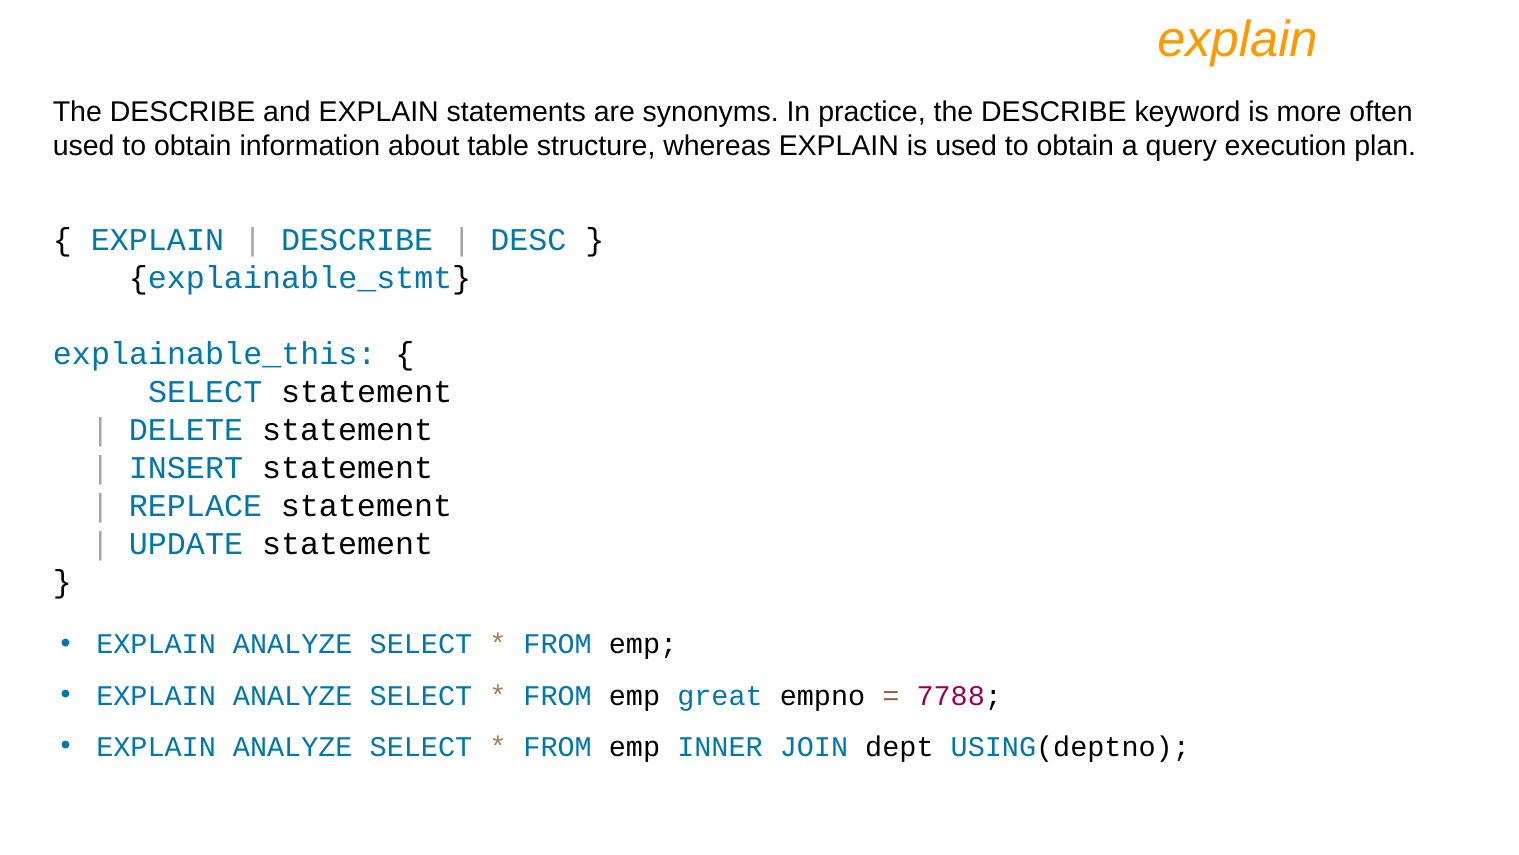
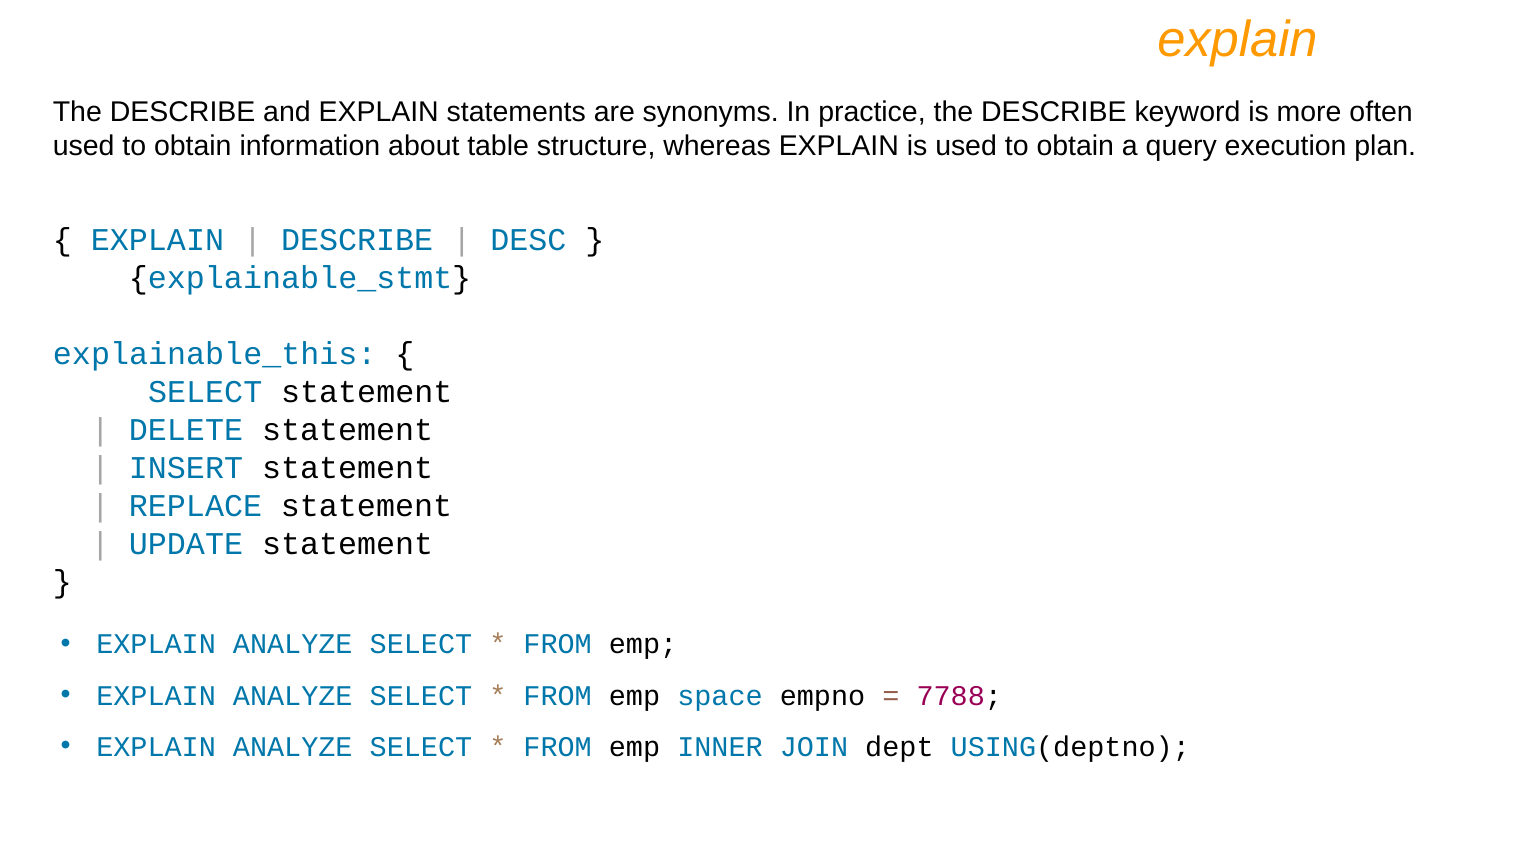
great: great -> space (720, 695)
